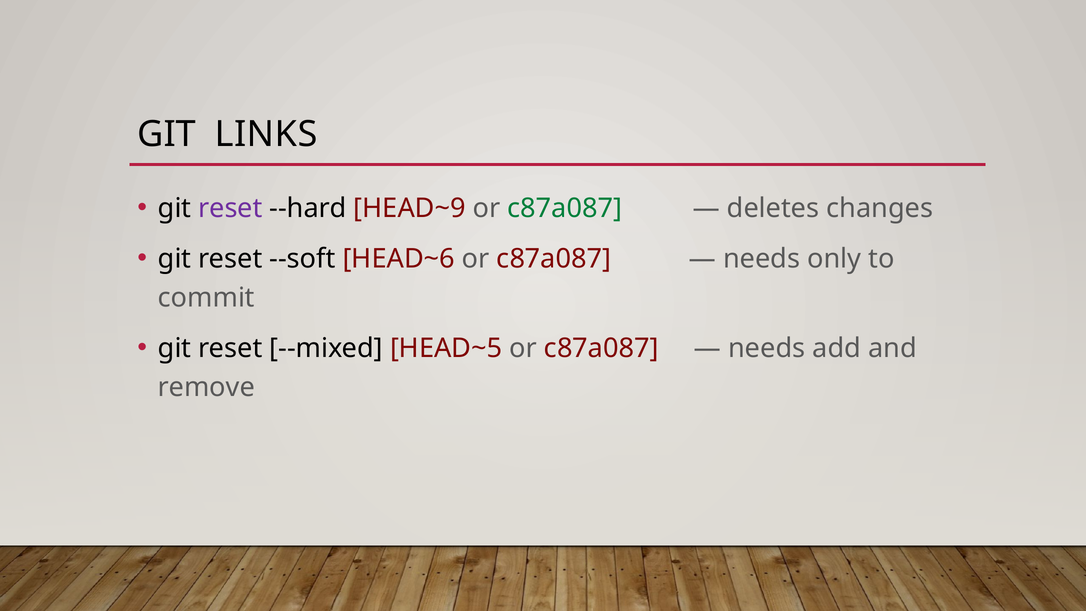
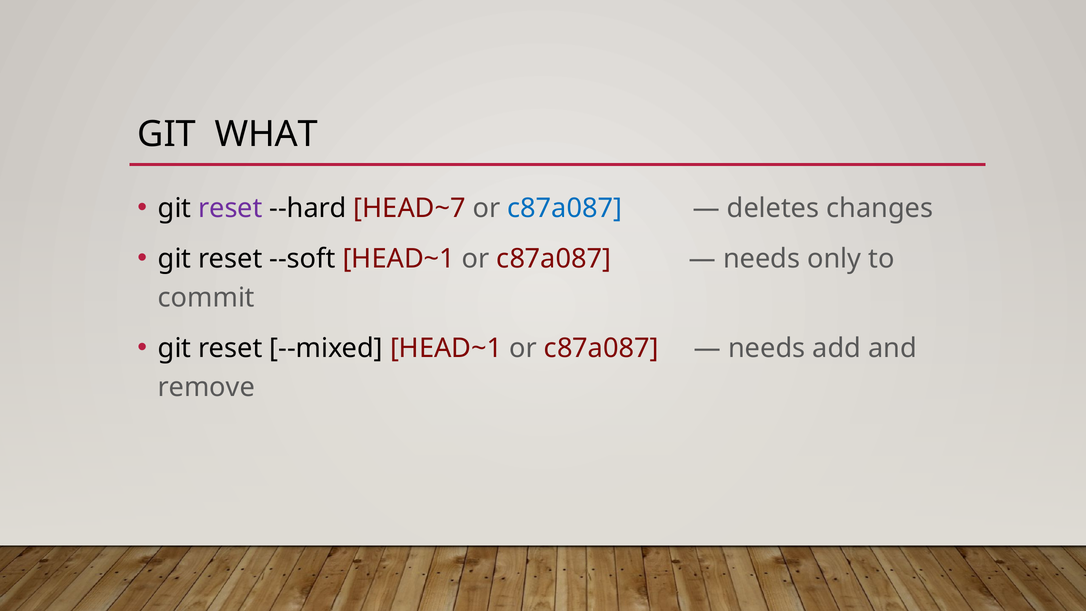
LINKS: LINKS -> WHAT (266, 134)
HEAD~9: HEAD~9 -> HEAD~7 (410, 208)
c87a087 colour: green -> blue (565, 208)
--soft HEAD~6: HEAD~6 -> HEAD~1 (399, 259)
--mixed HEAD~5: HEAD~5 -> HEAD~1 (446, 348)
